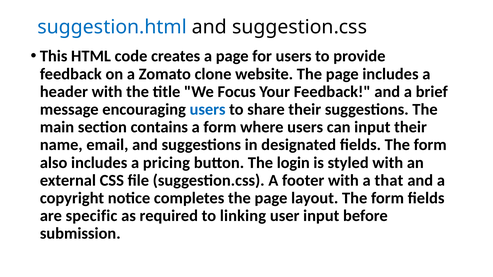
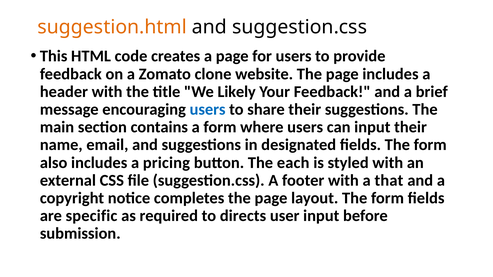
suggestion.html colour: blue -> orange (112, 27)
Focus: Focus -> Likely (237, 92)
login: login -> each (293, 163)
linking: linking -> directs (243, 216)
